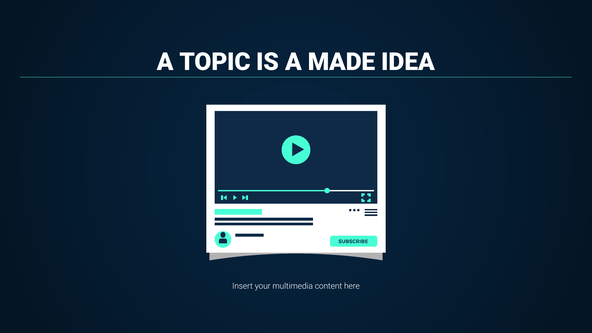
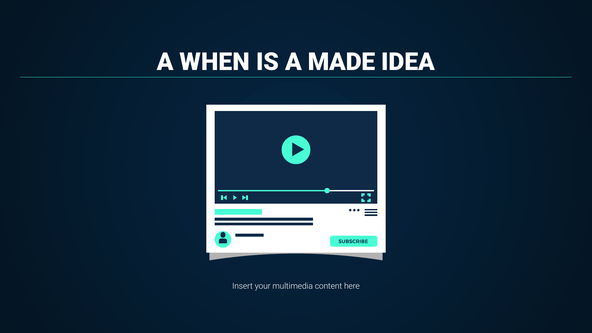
TOPIC: TOPIC -> WHEN (215, 62)
